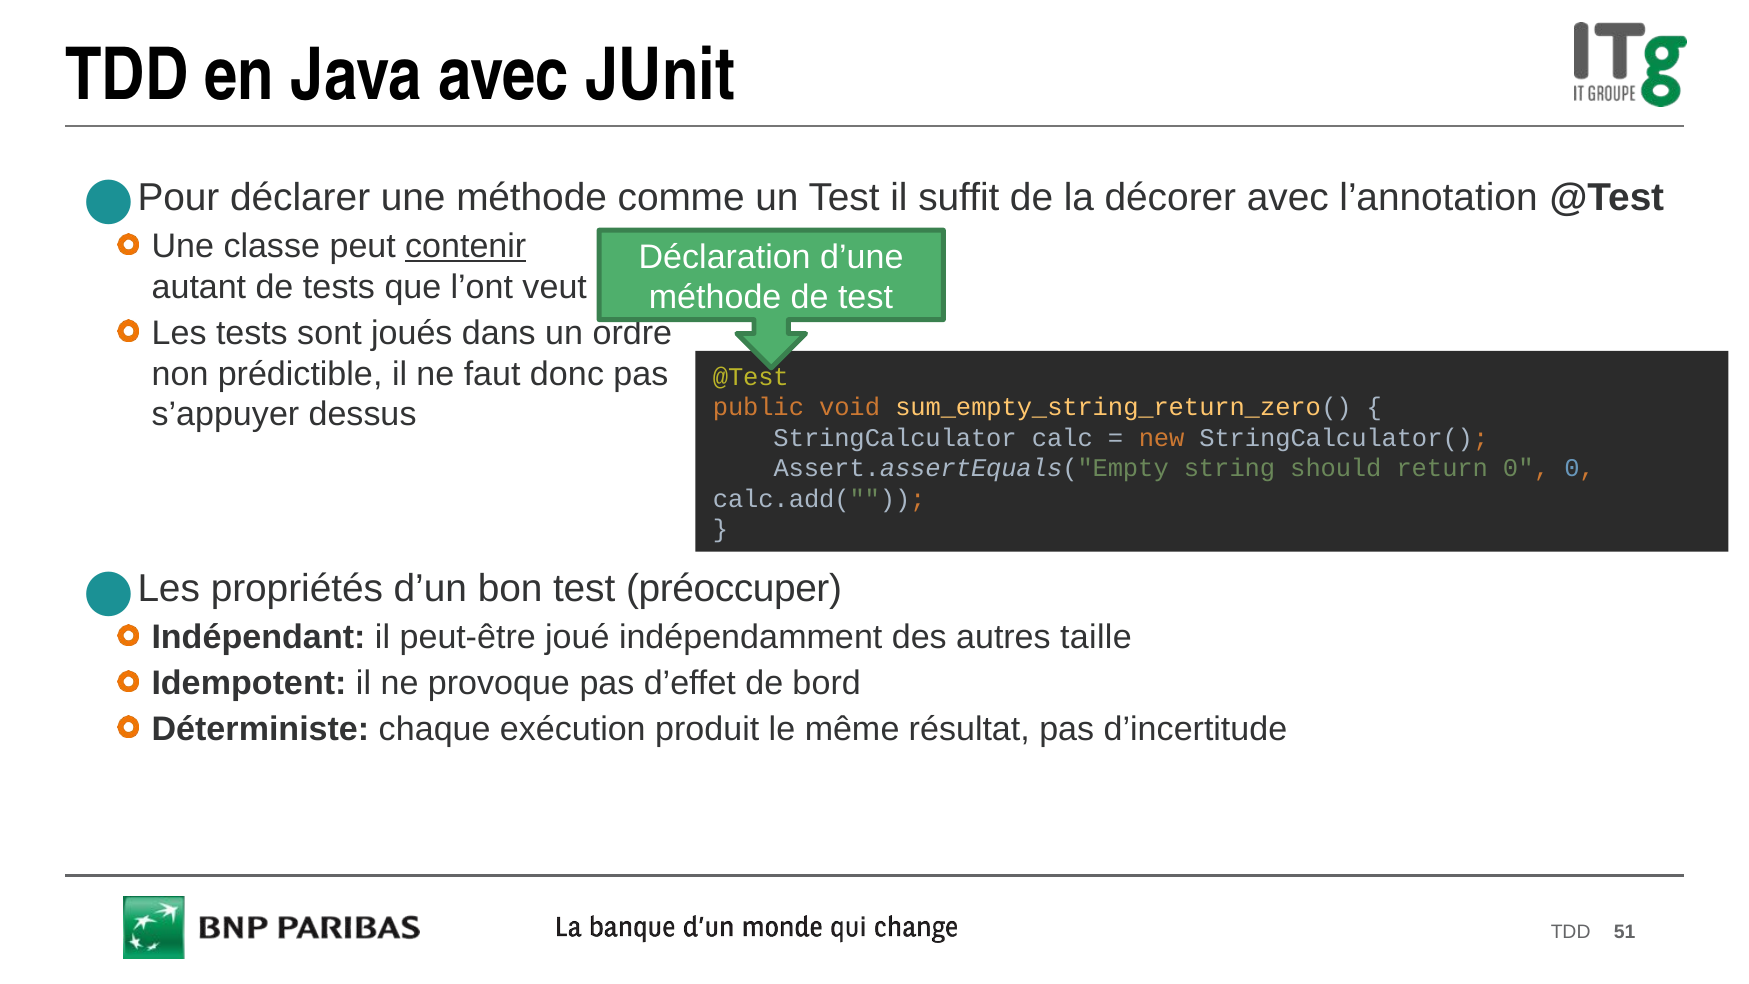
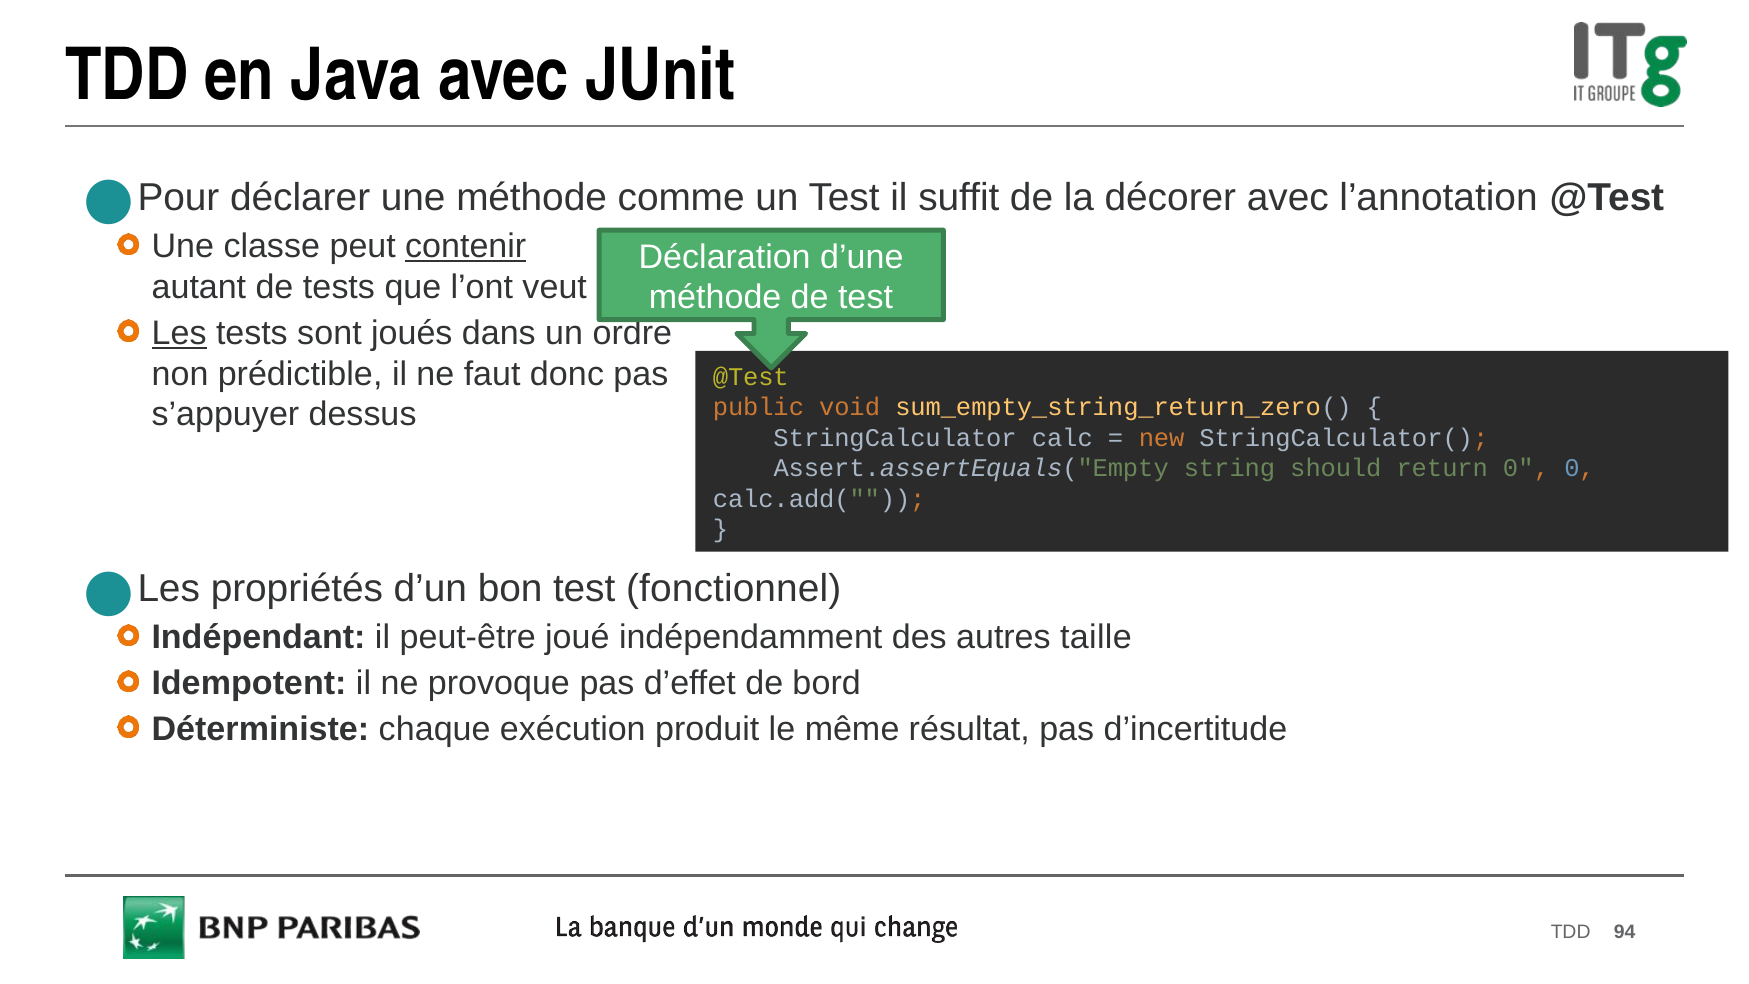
Les underline: none -> present (179, 333)
préoccuper: préoccuper -> fonctionnel (734, 589)
51: 51 -> 94 (1625, 932)
